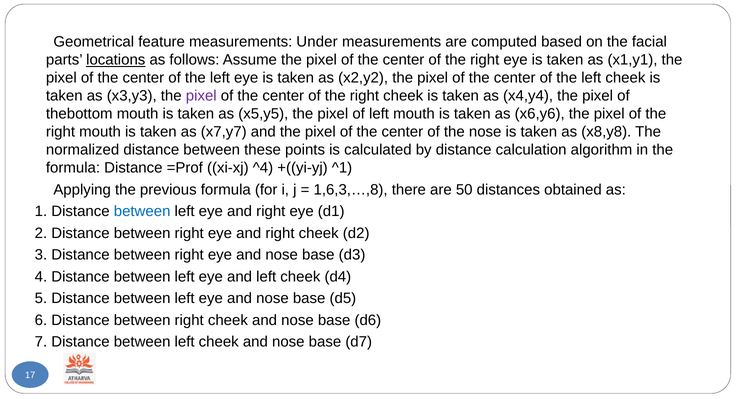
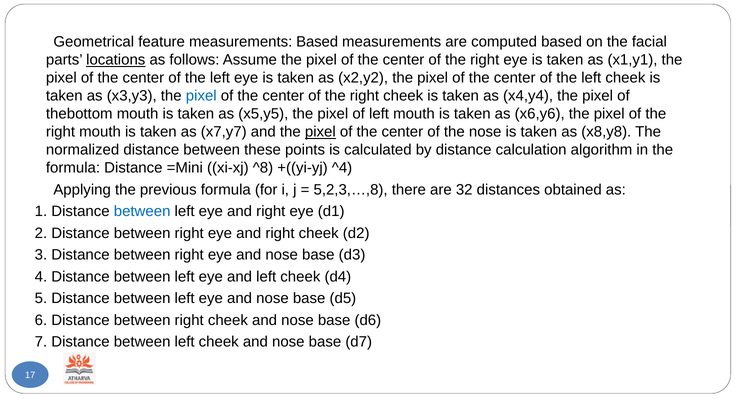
measurements Under: Under -> Based (317, 42)
pixel colour: purple -> blue (201, 96)
pixel underline: none -> present (320, 132)
=Prof: =Prof -> =Mini (185, 168)
^4: ^4 -> ^8 (263, 168)
^1: ^1 -> ^4 (342, 168)
1,6,3,…,8: 1,6,3,…,8 -> 5,2,3,…,8 (351, 190)
50: 50 -> 32 (464, 190)
